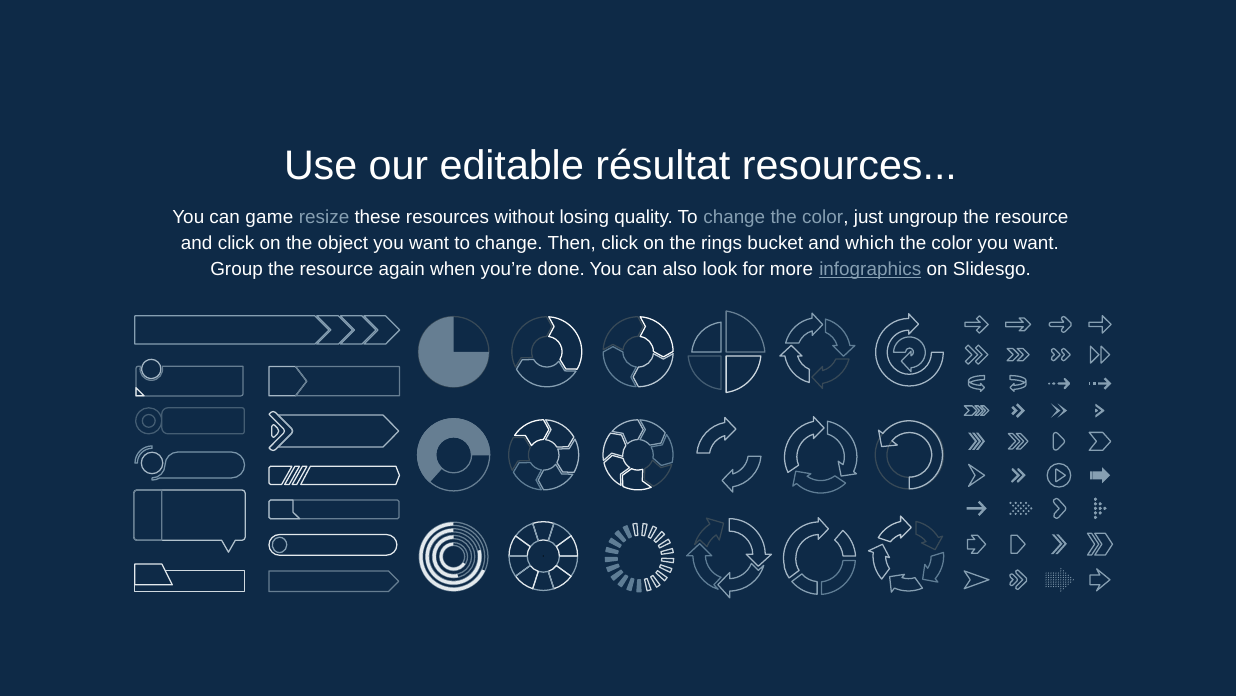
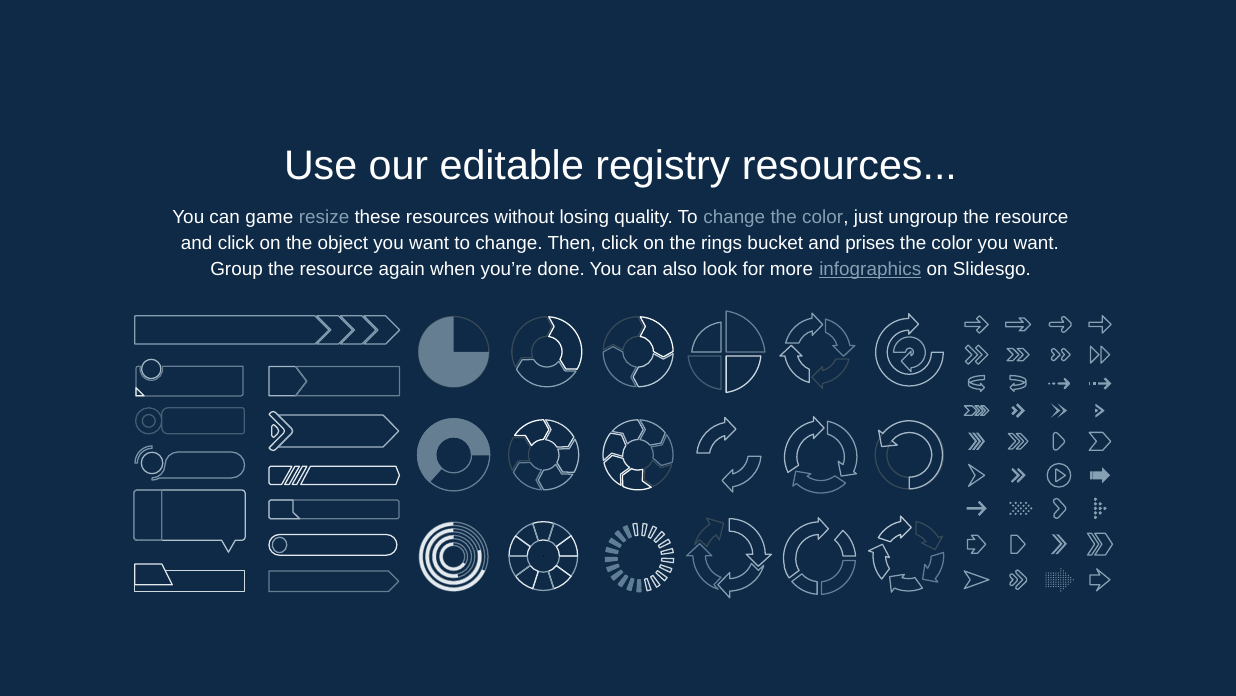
résultat: résultat -> registry (663, 166)
which: which -> prises (870, 243)
